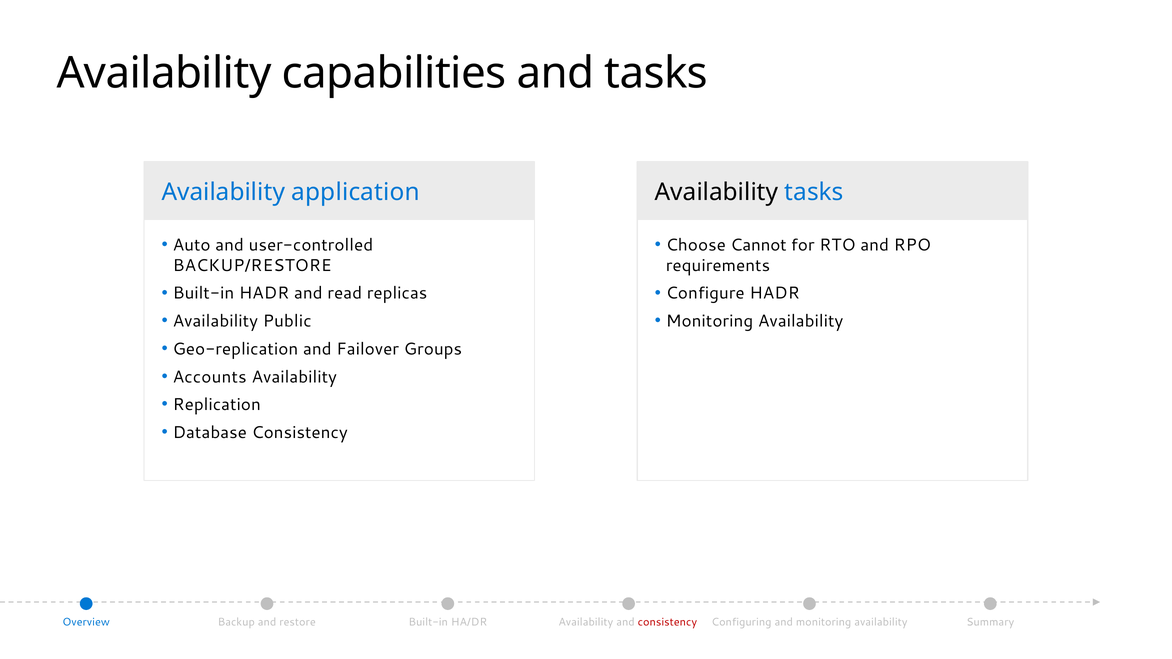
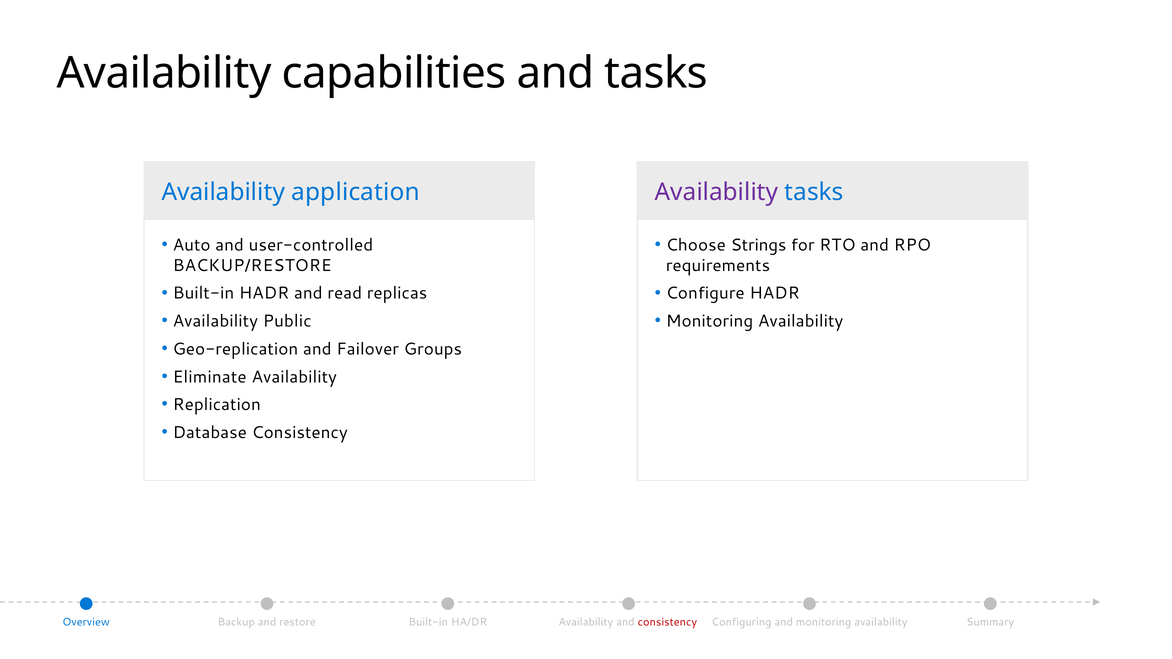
Availability colour: black -> purple (717, 192)
Cannot: Cannot -> Strings (759, 245)
Accounts: Accounts -> Eliminate (210, 377)
